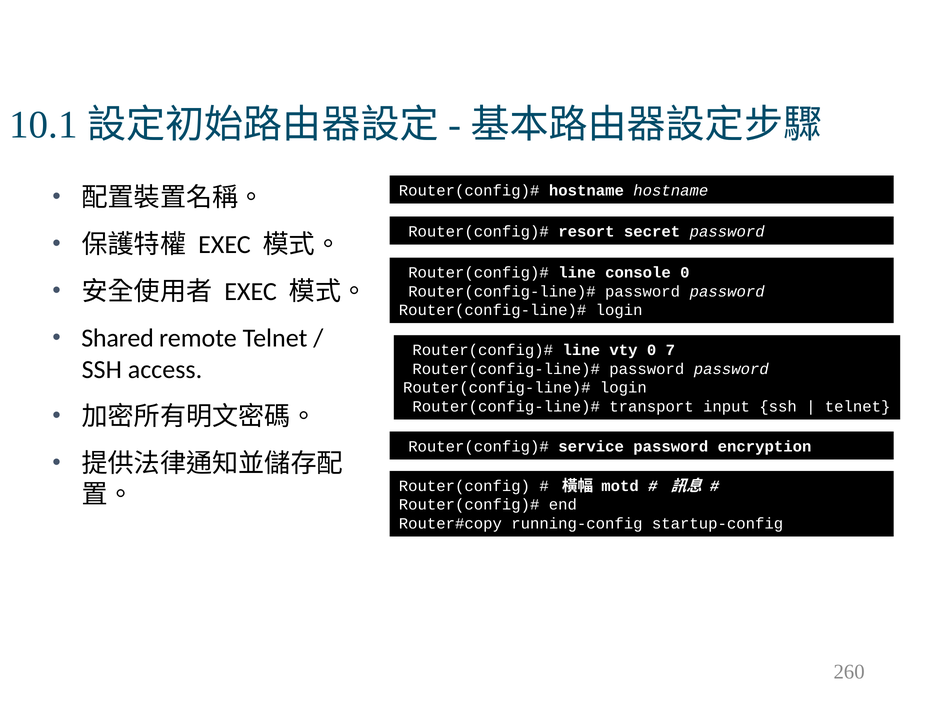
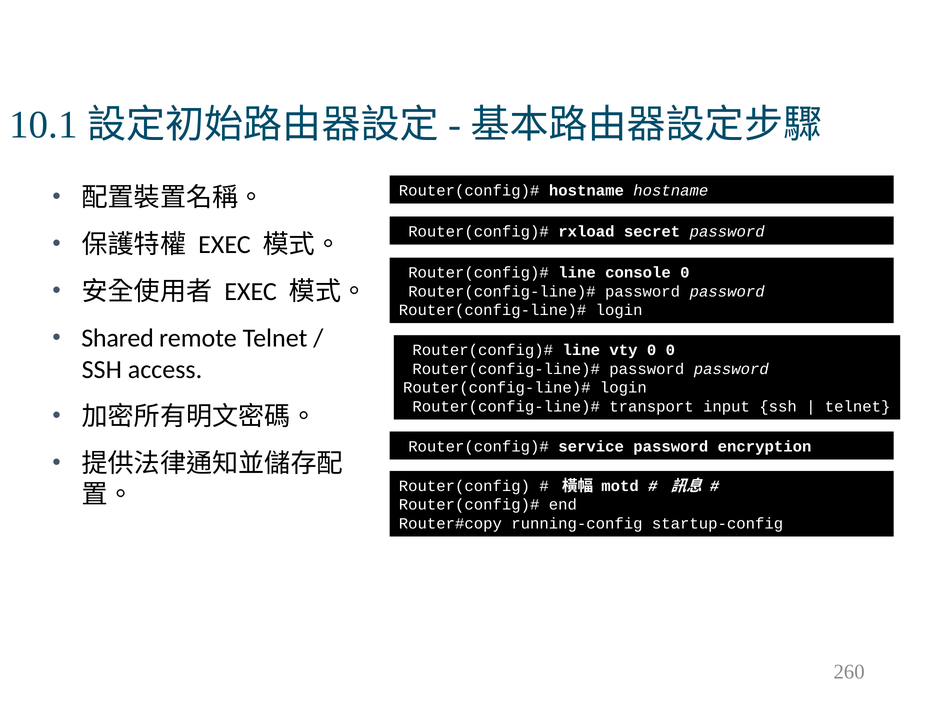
resort: resort -> rxload (586, 232)
0 7: 7 -> 0 (670, 351)
